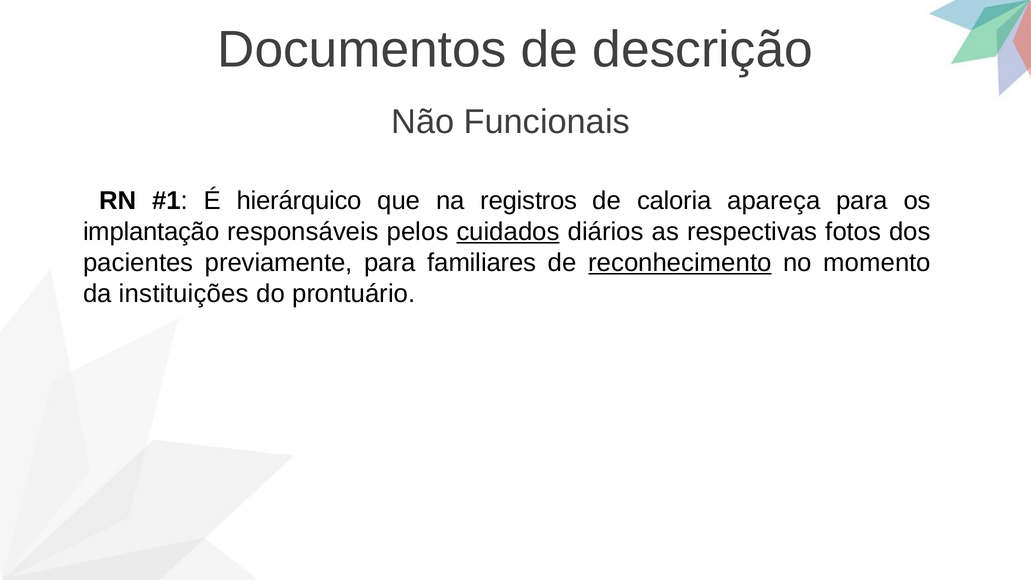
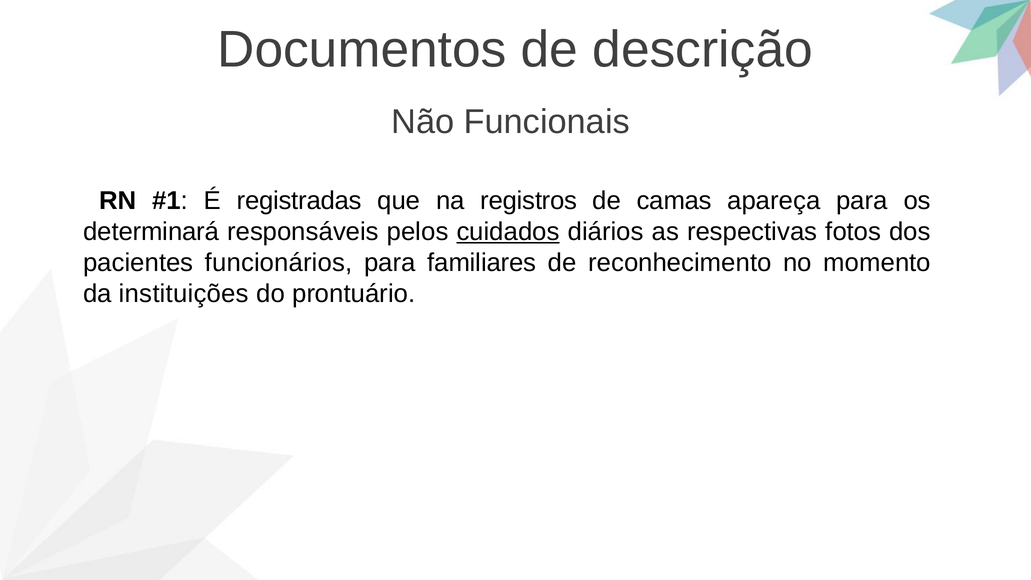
hierárquico: hierárquico -> registradas (299, 201)
caloria: caloria -> camas (674, 201)
implantação: implantação -> determinará (151, 232)
previamente: previamente -> funcionários (279, 263)
reconhecimento underline: present -> none (680, 263)
